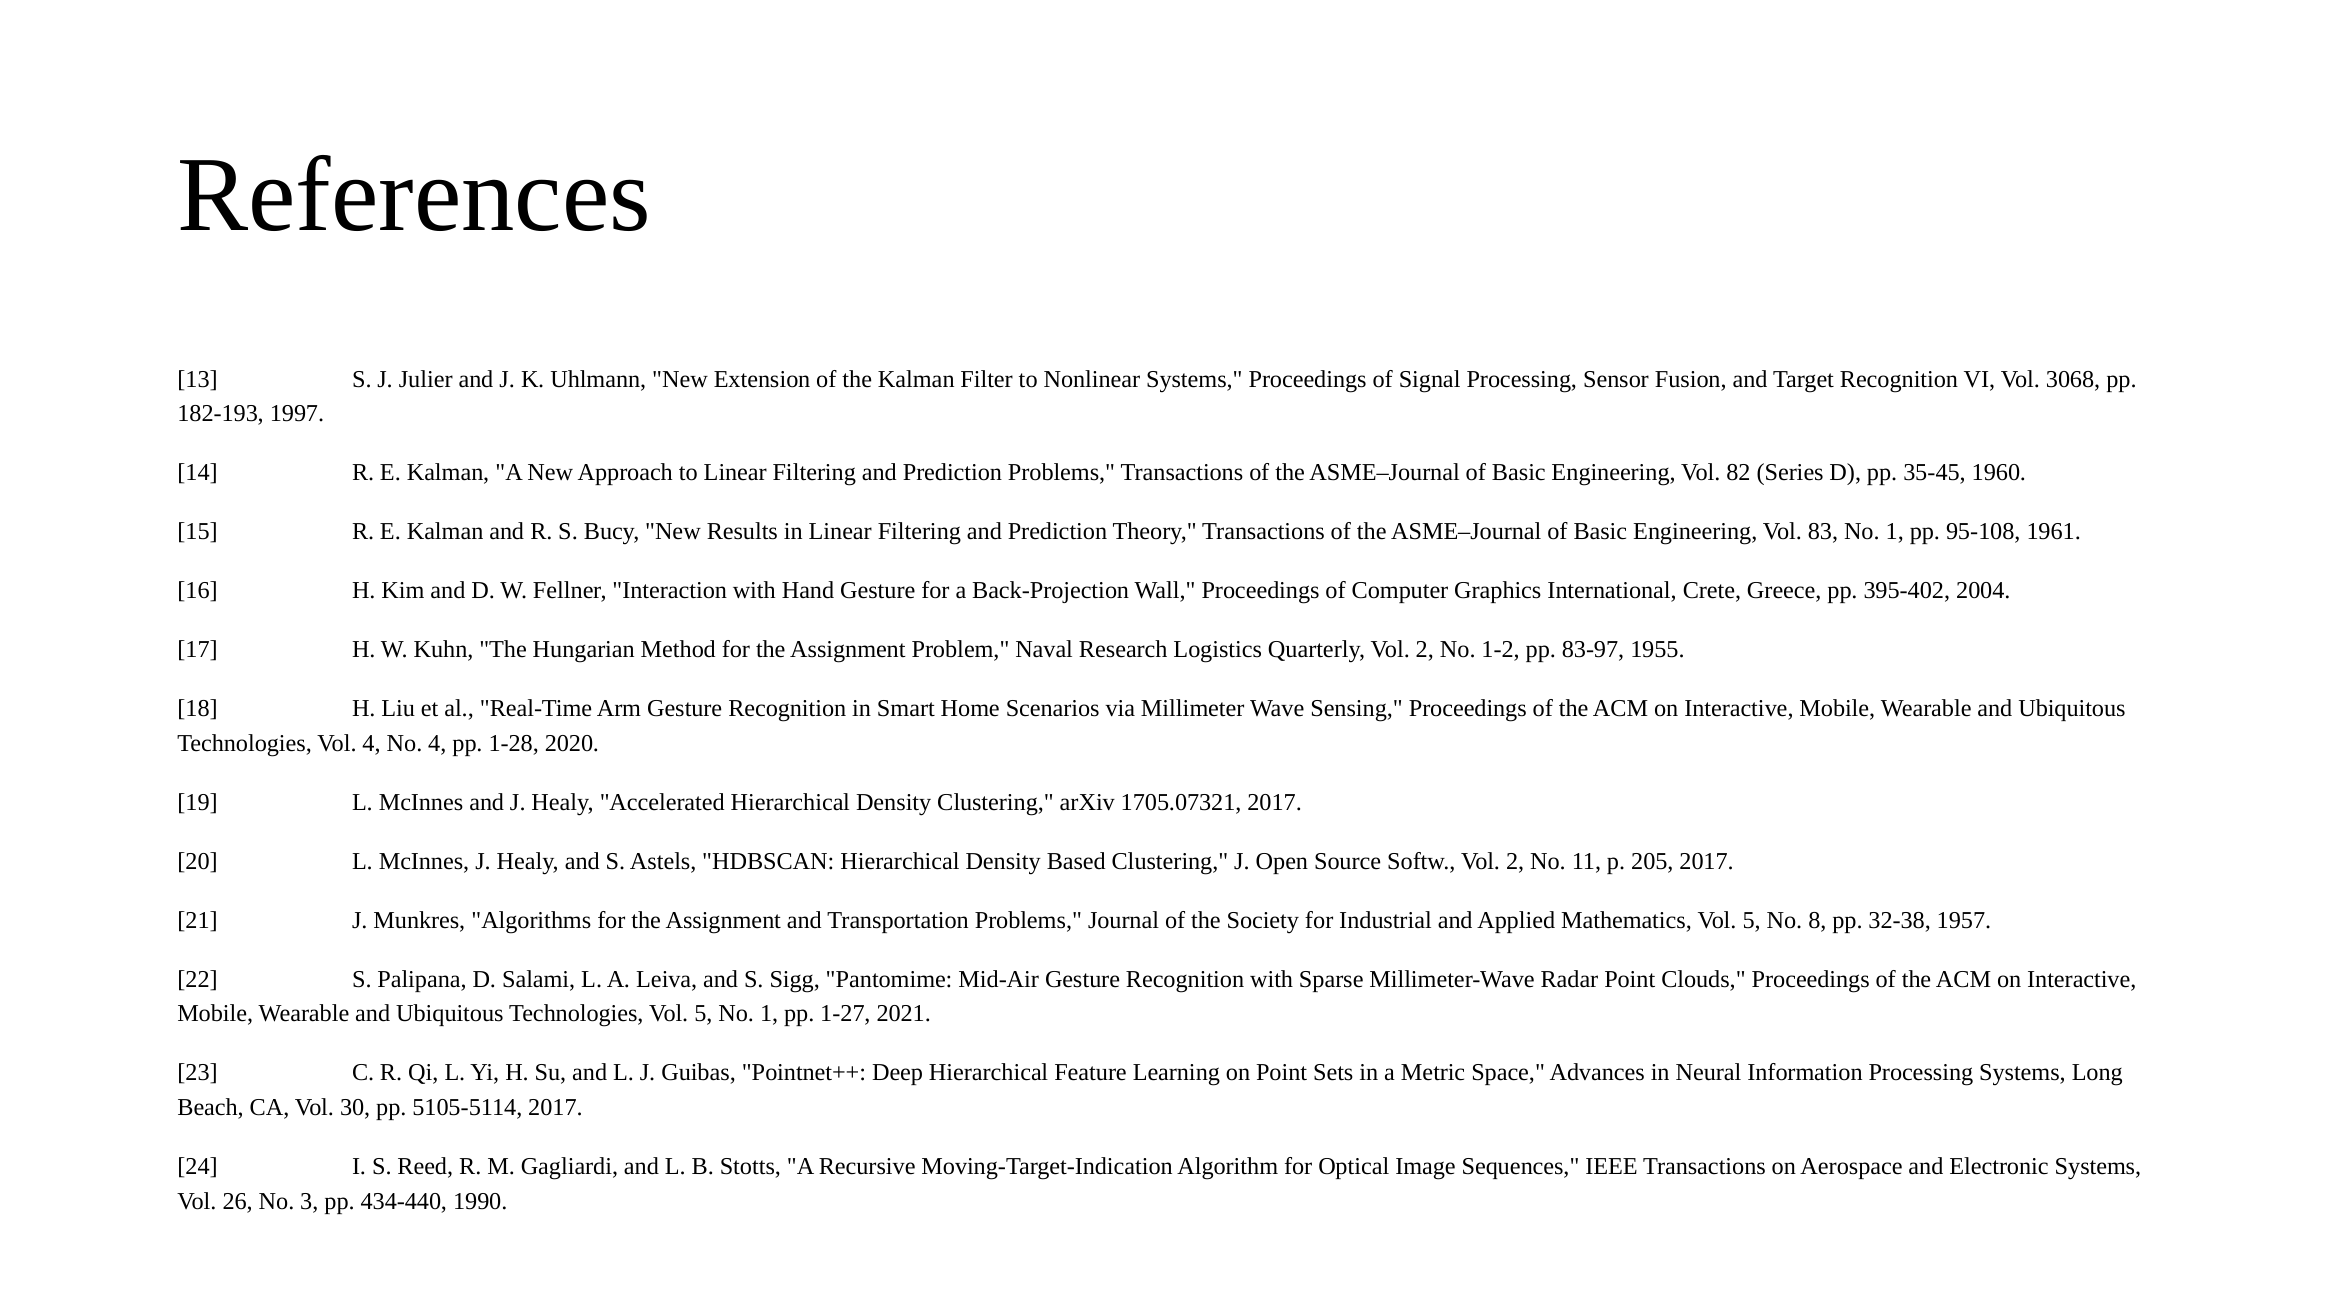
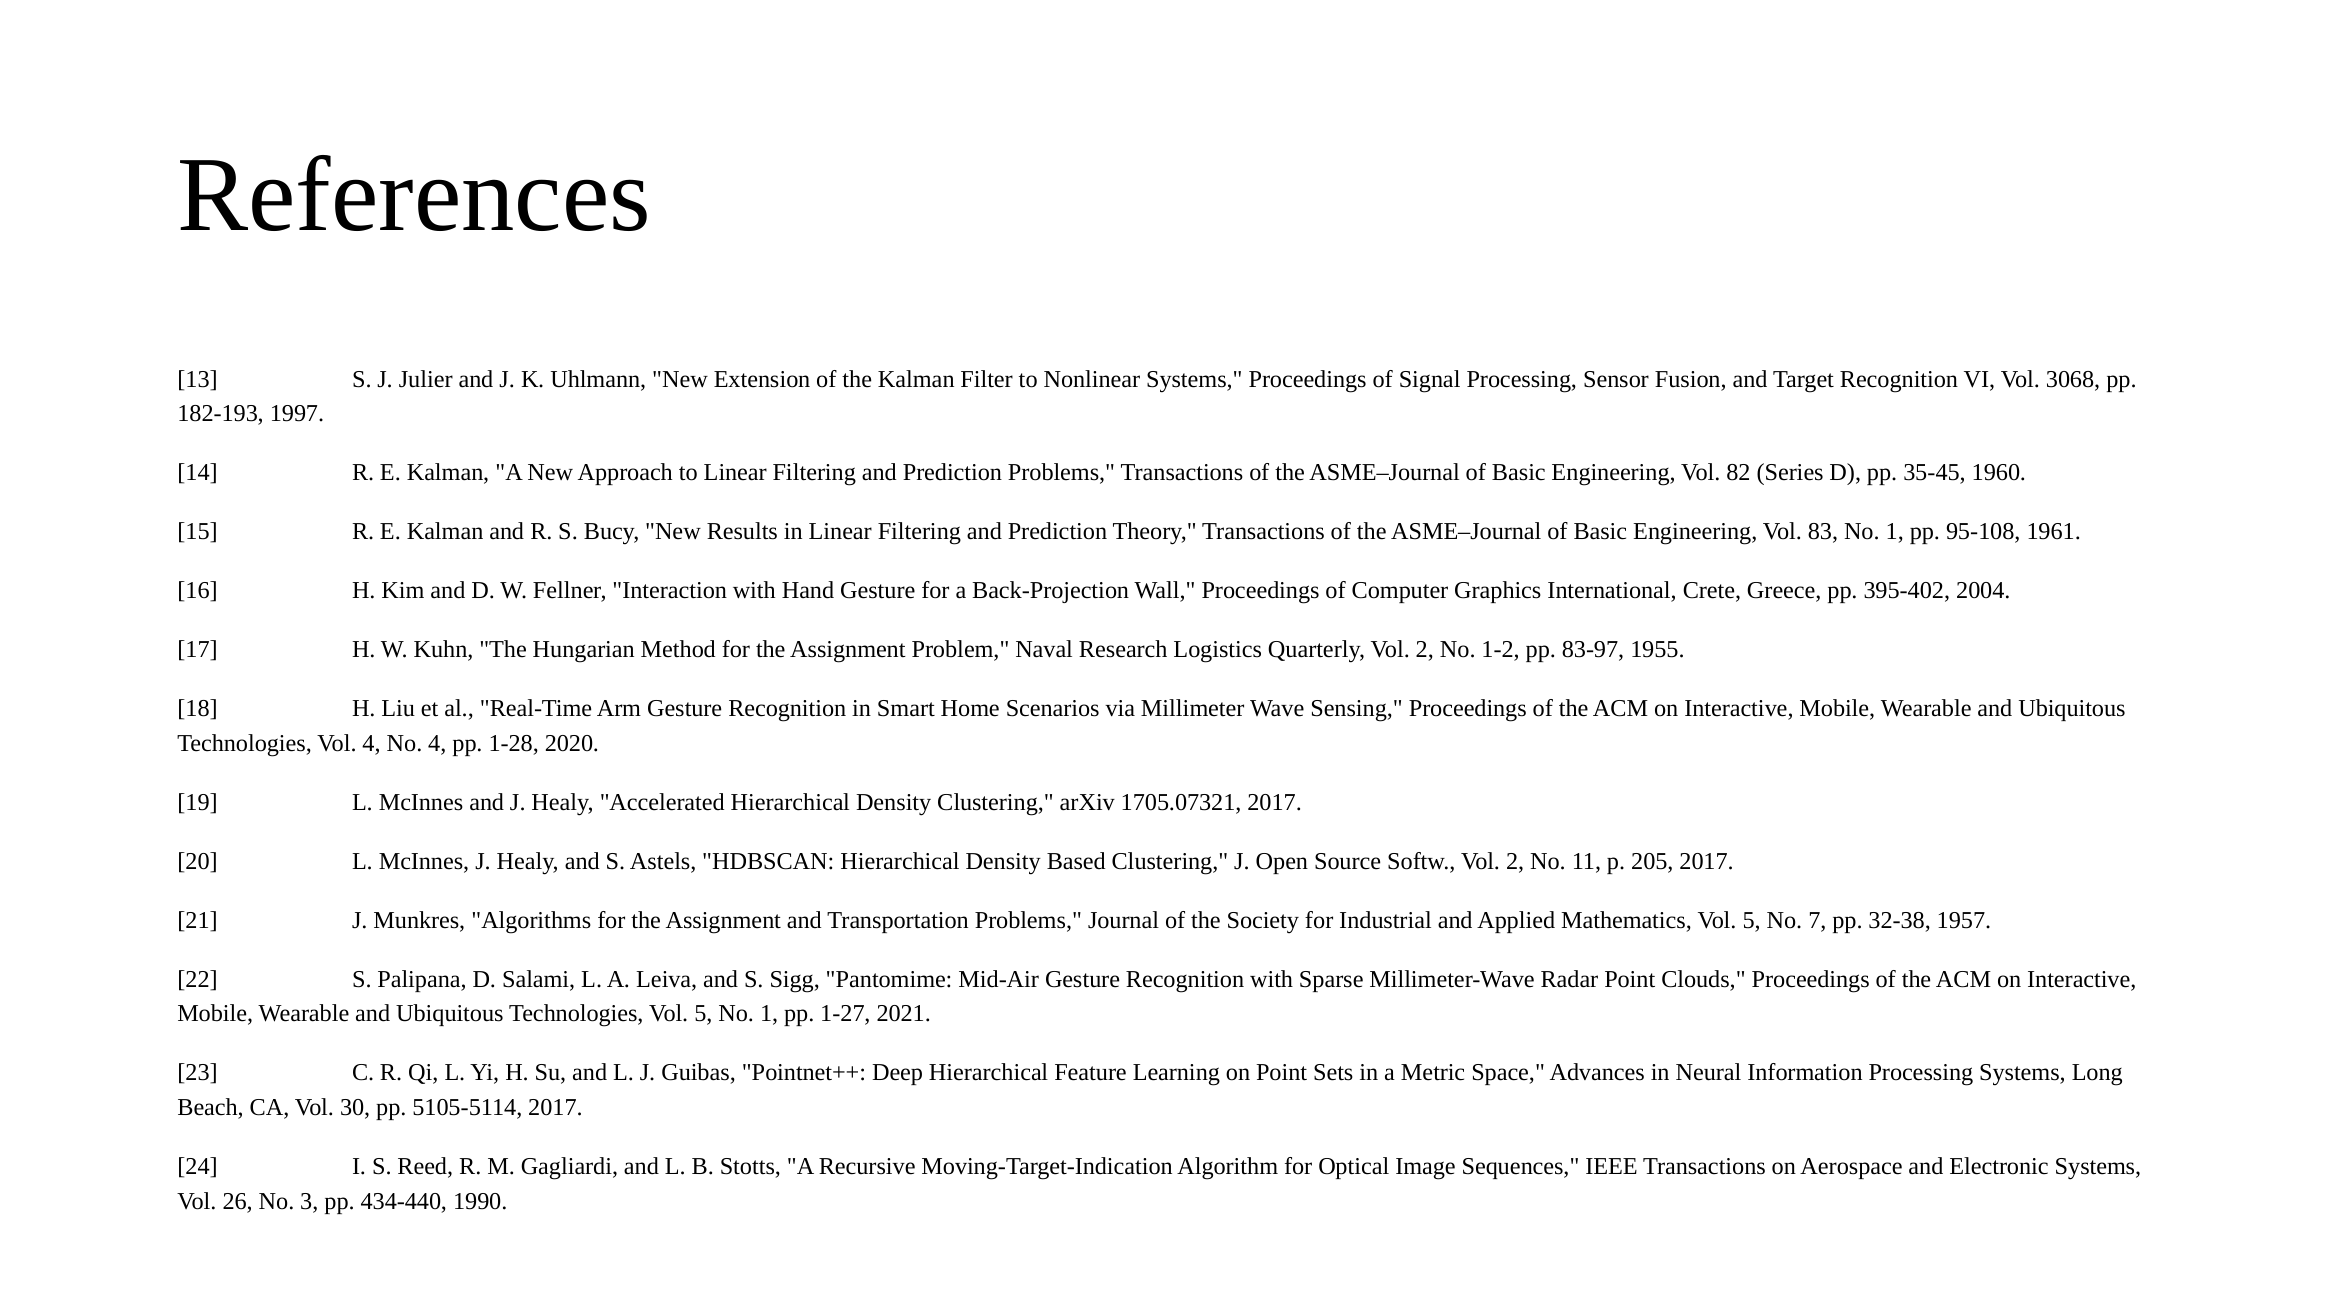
8: 8 -> 7 (1817, 920)
